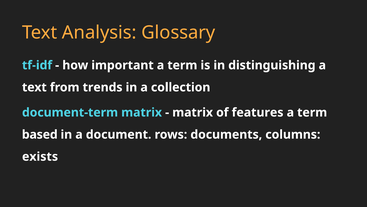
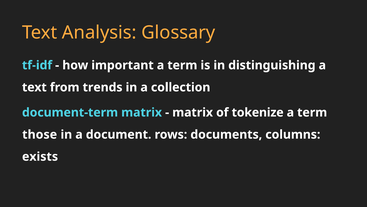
features: features -> tokenize (258, 112)
based: based -> those (40, 134)
